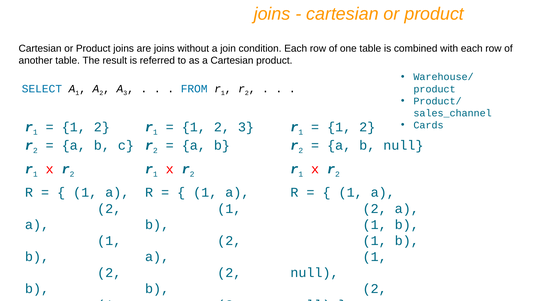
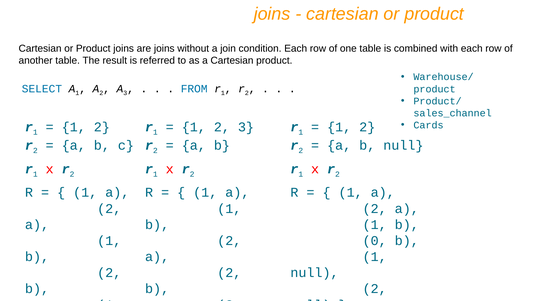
1: 1 -> 0 (375, 241)
